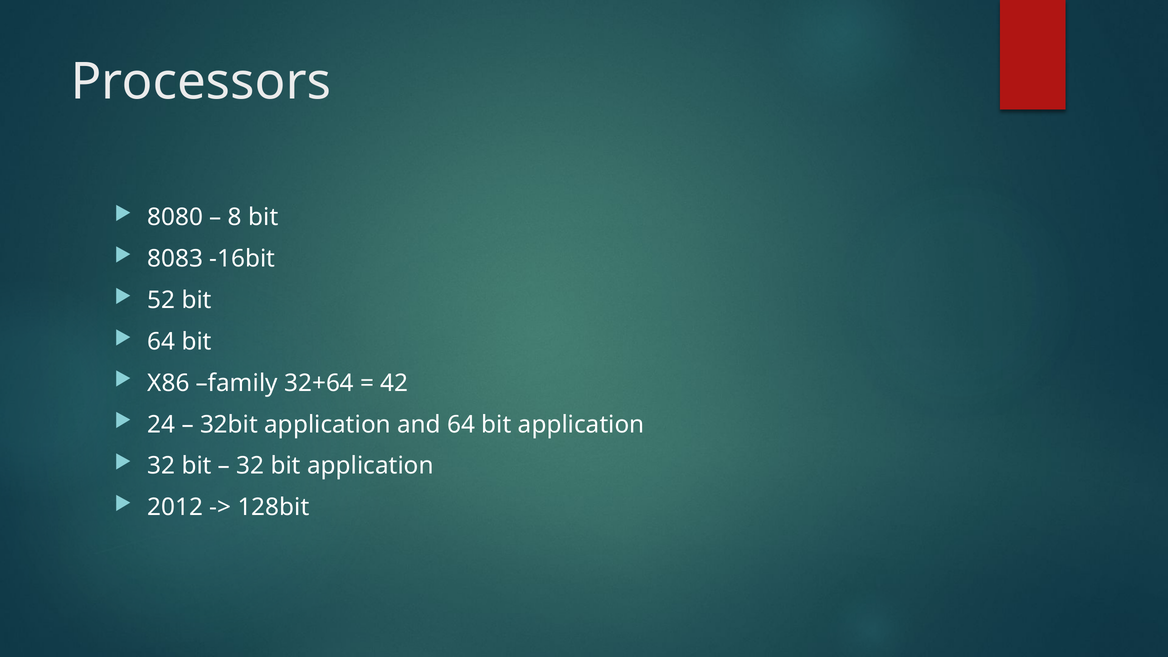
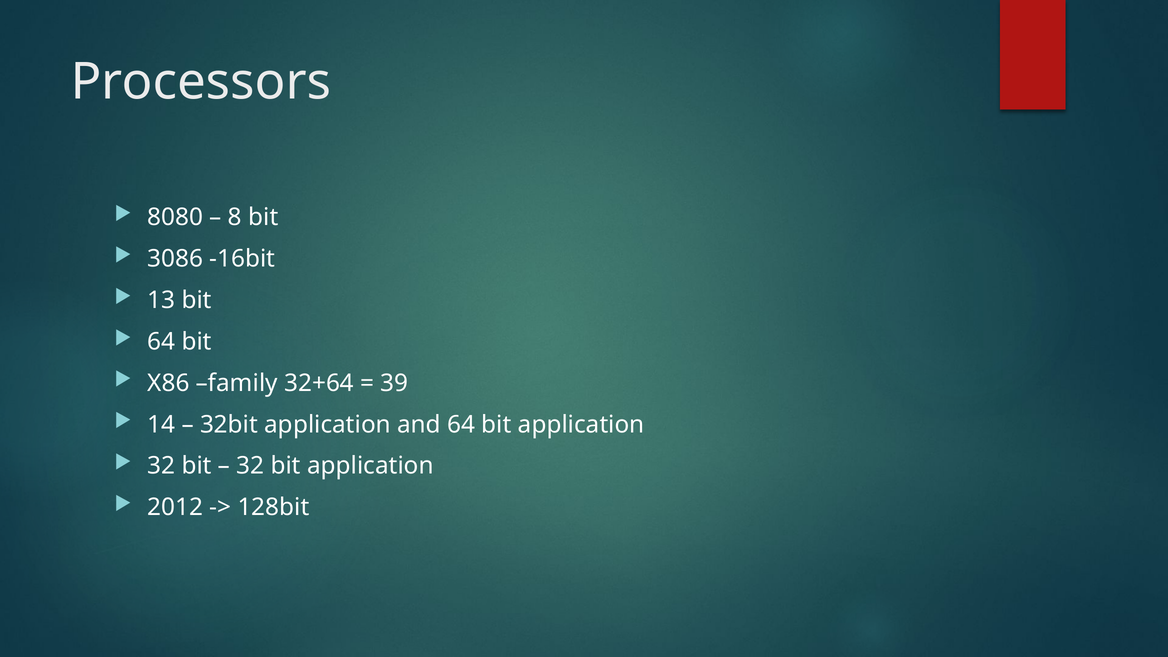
8083: 8083 -> 3086 (175, 259)
52: 52 -> 13 (161, 300)
42: 42 -> 39 (394, 383)
24: 24 -> 14 (161, 425)
